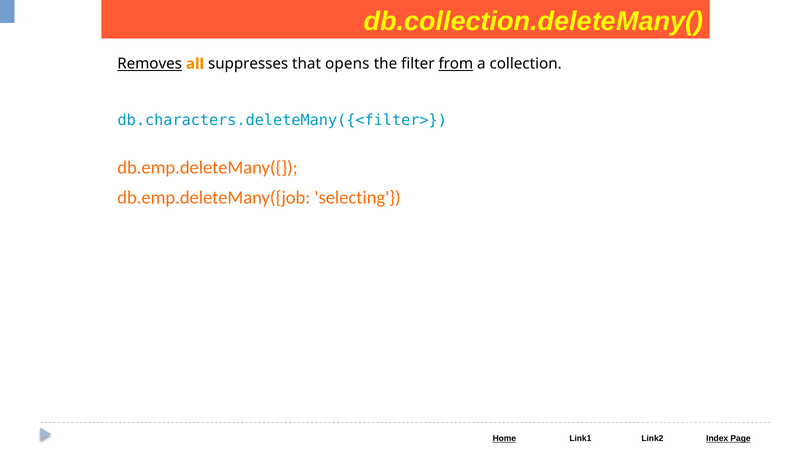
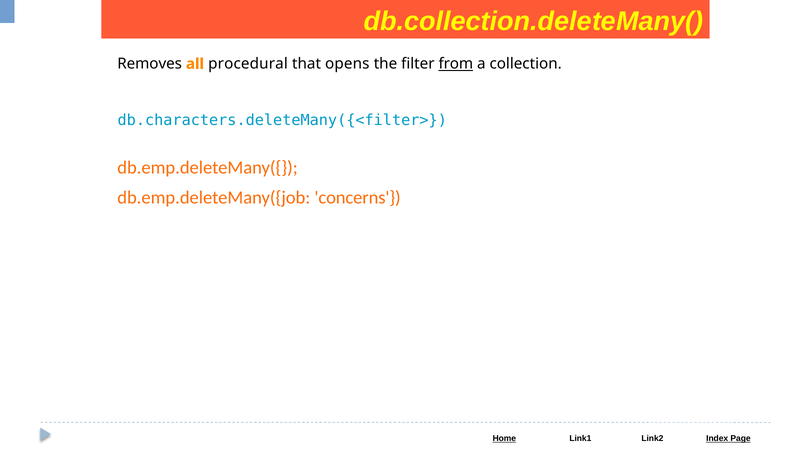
Removes underline: present -> none (150, 64)
suppresses: suppresses -> procedural (248, 64)
selecting: selecting -> concerns (358, 198)
